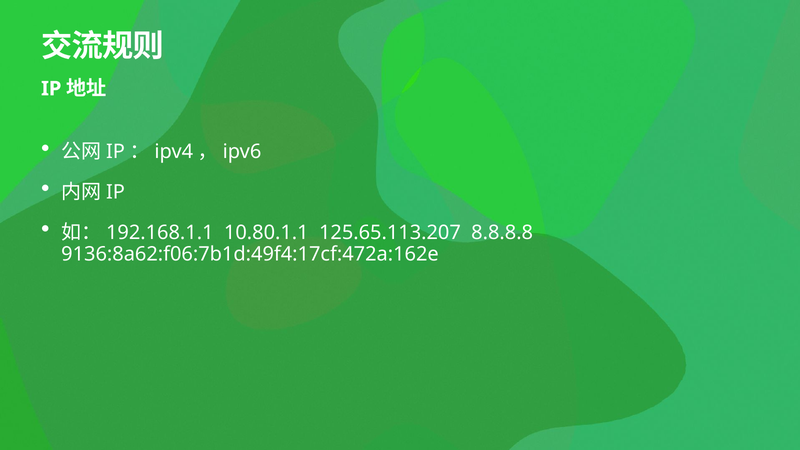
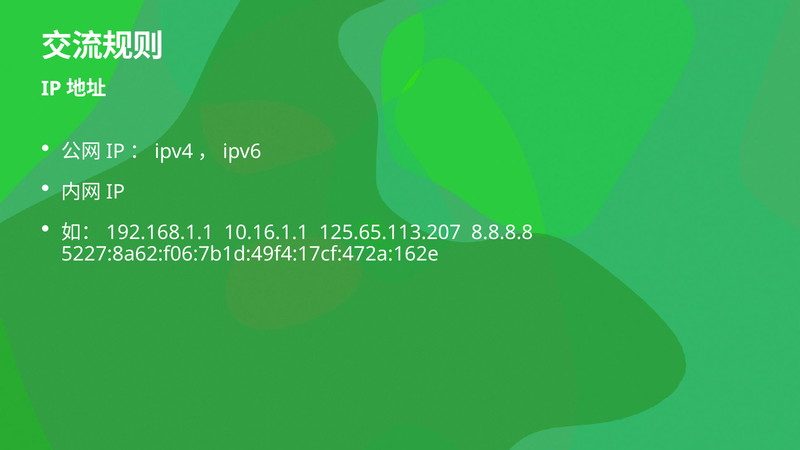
10.80.1.1: 10.80.1.1 -> 10.16.1.1 (266, 232)
9136:8a62:f06:7b1d:49f4:17cf:472a:162e: 9136:8a62:f06:7b1d:49f4:17cf:472a:162e -> 5227:8a62:f06:7b1d:49f4:17cf:472a:162e (250, 254)
